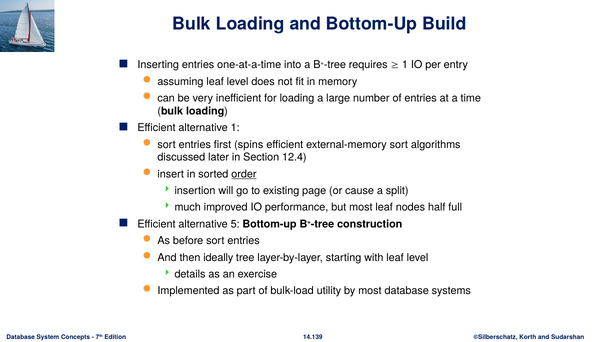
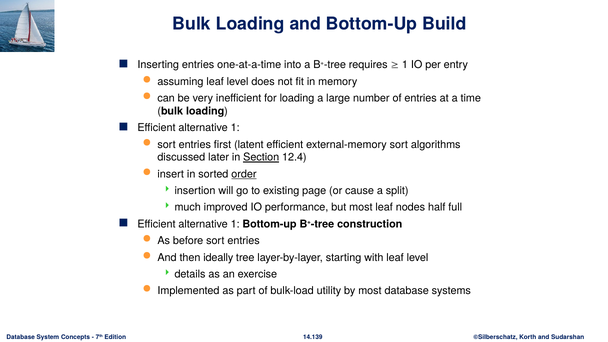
spins: spins -> latent (249, 144)
Section underline: none -> present (261, 157)
5: 5 -> 1 (235, 224)
